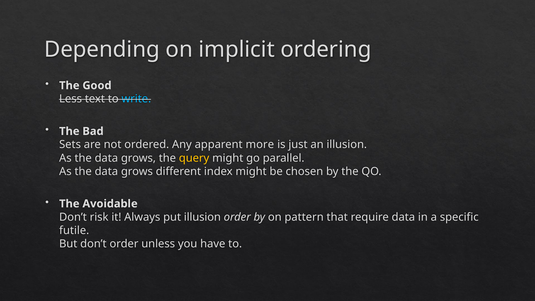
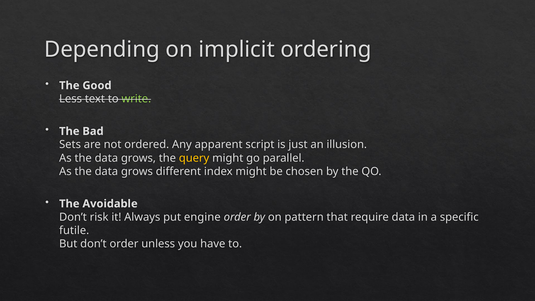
write colour: light blue -> light green (136, 99)
more: more -> script (260, 145)
put illusion: illusion -> engine (202, 217)
